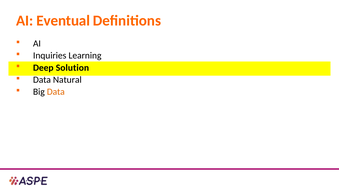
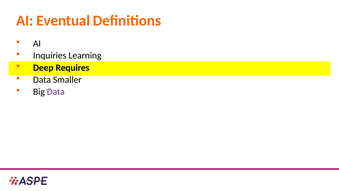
Solution: Solution -> Requires (73, 68)
Natural: Natural -> Smaller (67, 80)
Data colour: orange -> purple (56, 92)
